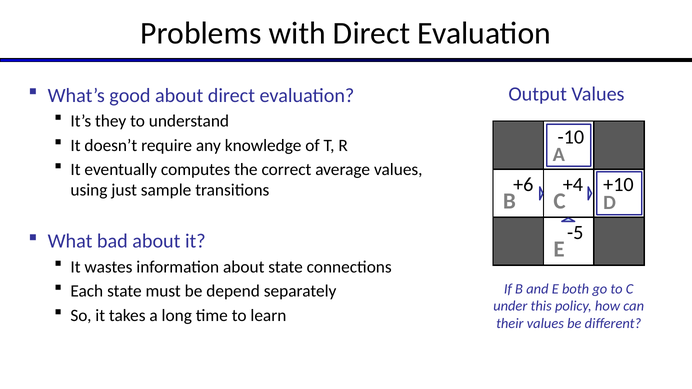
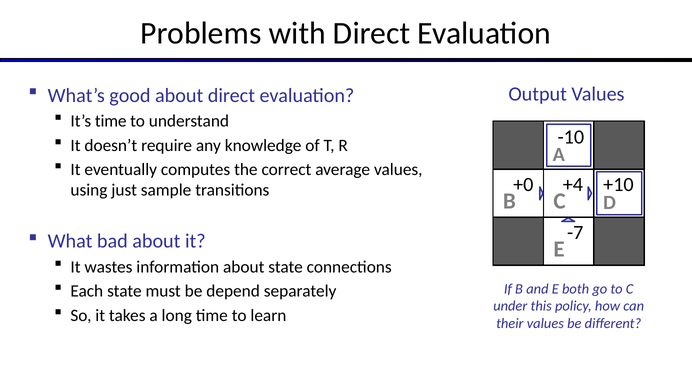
It’s they: they -> time (111, 121)
+6: +6 -> +0 (523, 185)
-5: -5 -> -7 (575, 233)
